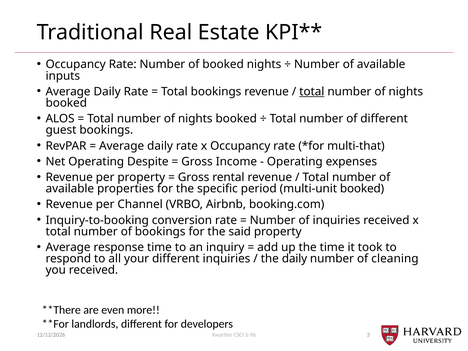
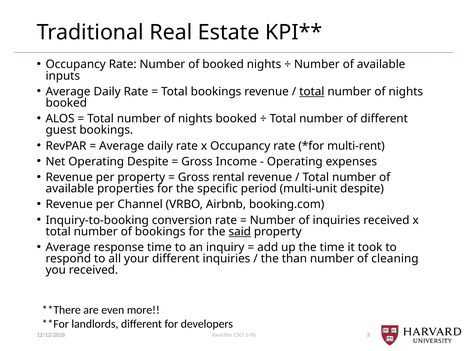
multi-that: multi-that -> multi-rent (356, 146)
multi-unit booked: booked -> despite (362, 189)
said underline: none -> present (240, 232)
the daily: daily -> than (294, 259)
